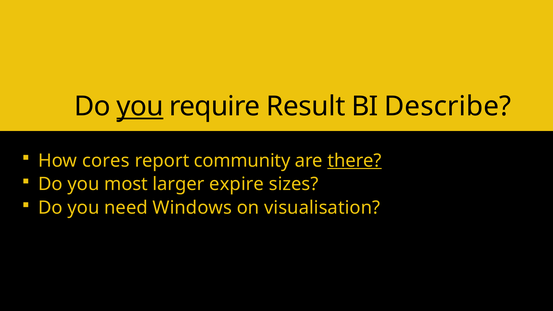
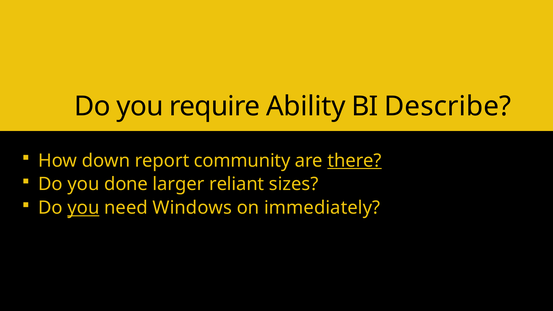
you underline: present -> none (140, 106)
Result: Result -> Ability (306, 106)
cores: cores -> down (106, 161)
most: most -> done (126, 184)
expire: expire -> reliant (237, 184)
you underline: none -> present (83, 208)
visualisation: visualisation -> immediately (322, 208)
